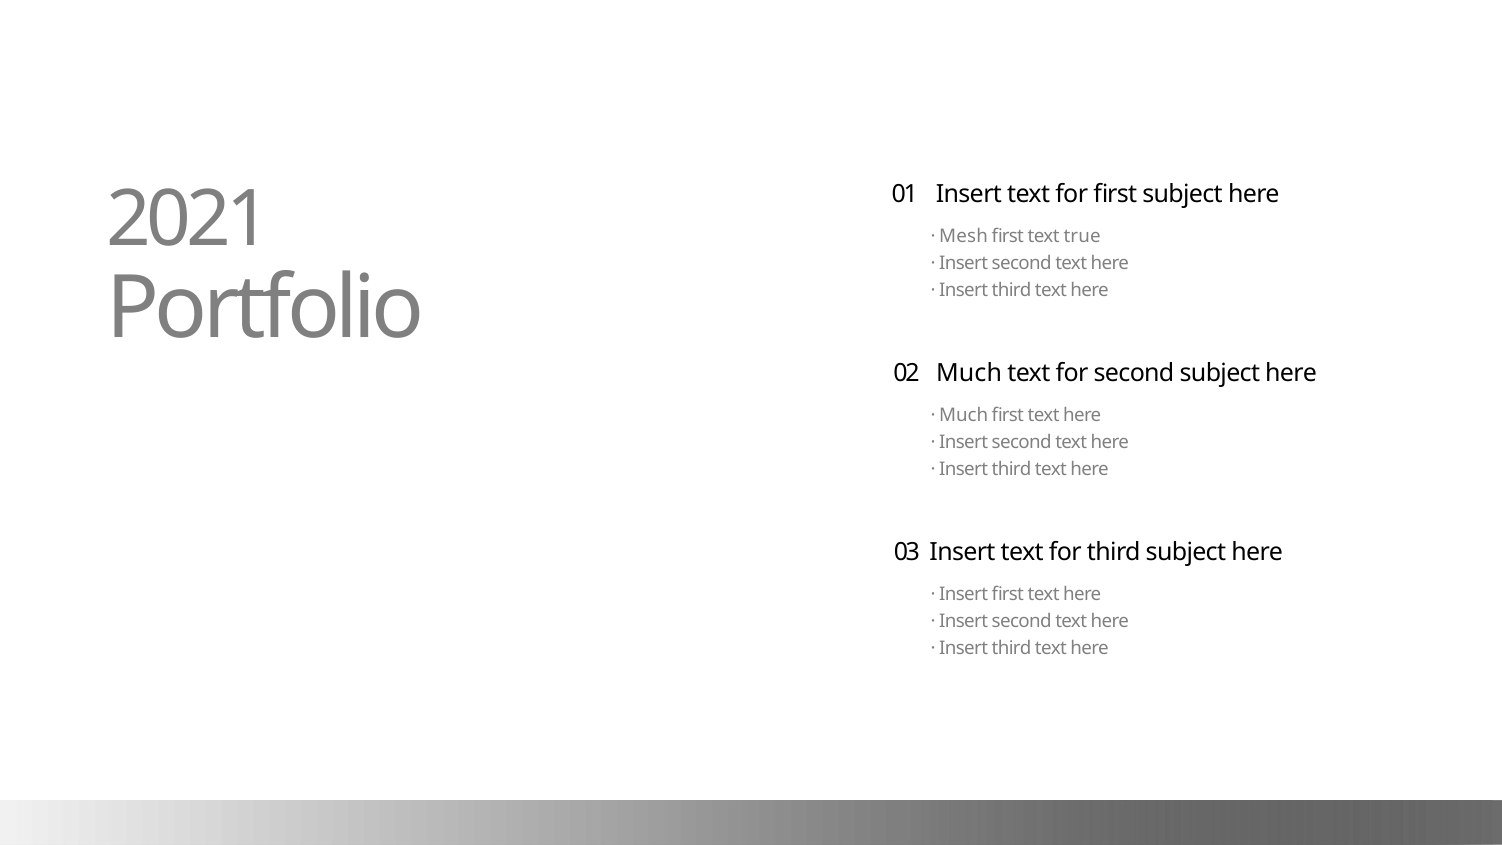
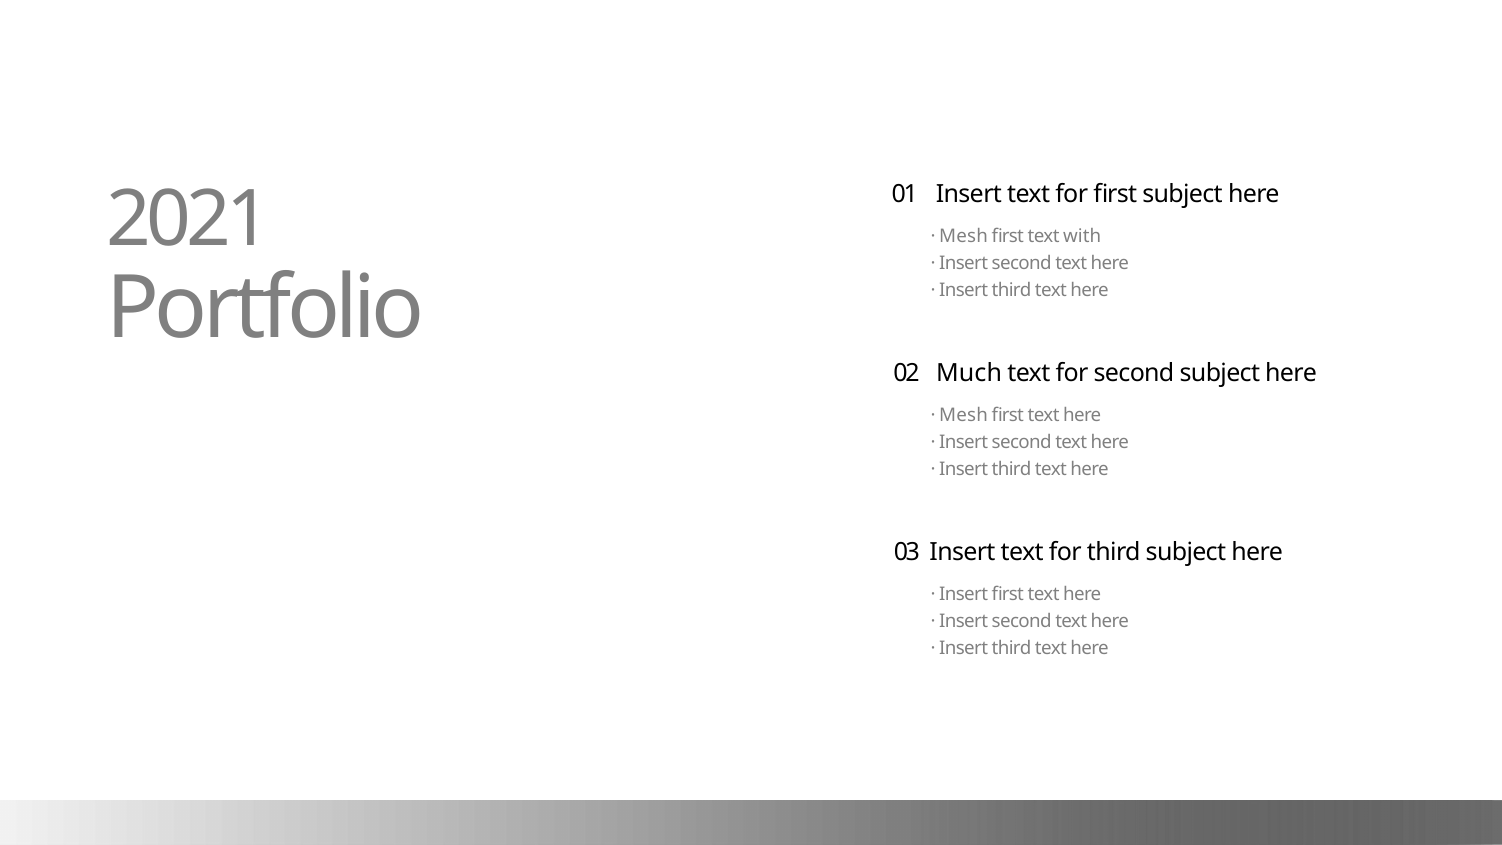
true: true -> with (1082, 236)
Much: Much -> Mesh (964, 415)
